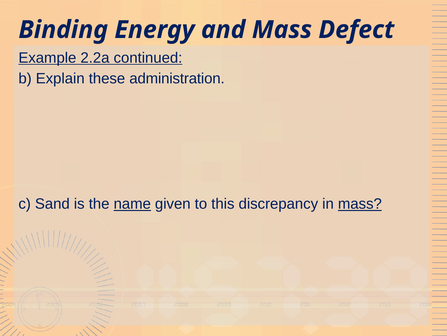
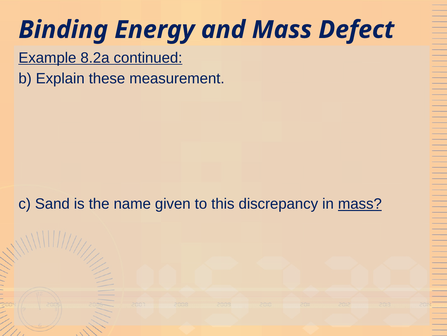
2.2a: 2.2a -> 8.2a (95, 58)
administration: administration -> measurement (177, 78)
name underline: present -> none (132, 204)
